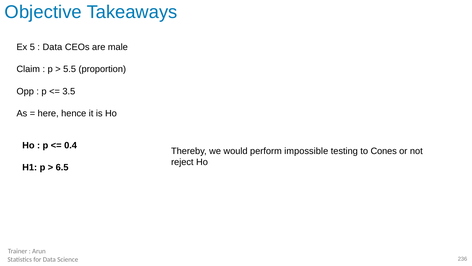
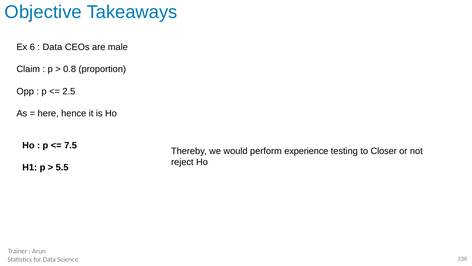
5: 5 -> 6 (32, 47)
5.5: 5.5 -> 0.8 (70, 69)
3.5: 3.5 -> 2.5 (69, 91)
0.4: 0.4 -> 7.5 (71, 145)
impossible: impossible -> experience (306, 151)
Cones: Cones -> Closer (384, 151)
6.5: 6.5 -> 5.5 (62, 167)
